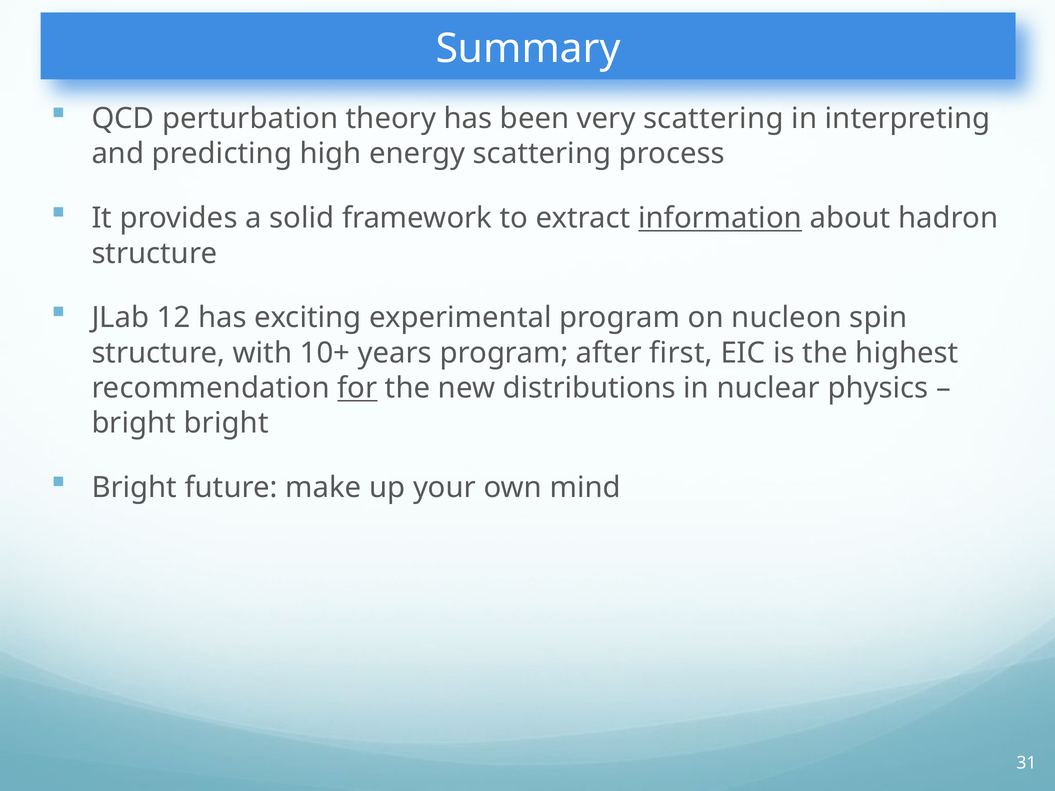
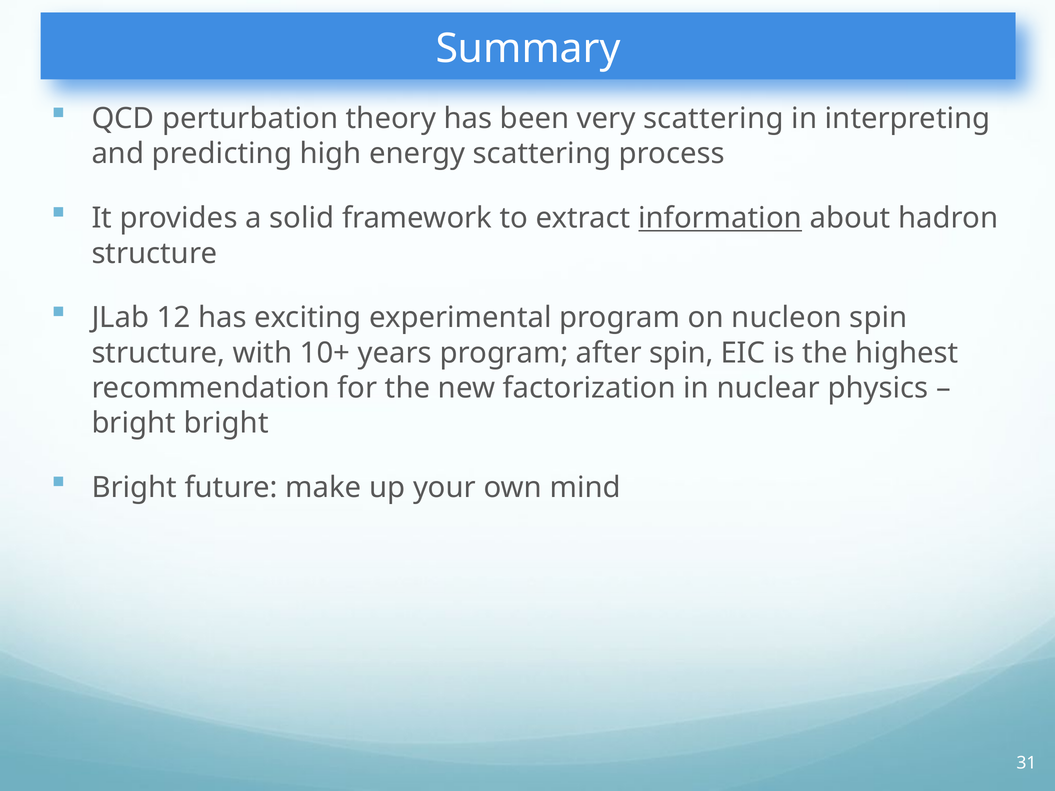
after first: first -> spin (681, 353)
for underline: present -> none (357, 388)
distributions: distributions -> factorization (589, 388)
